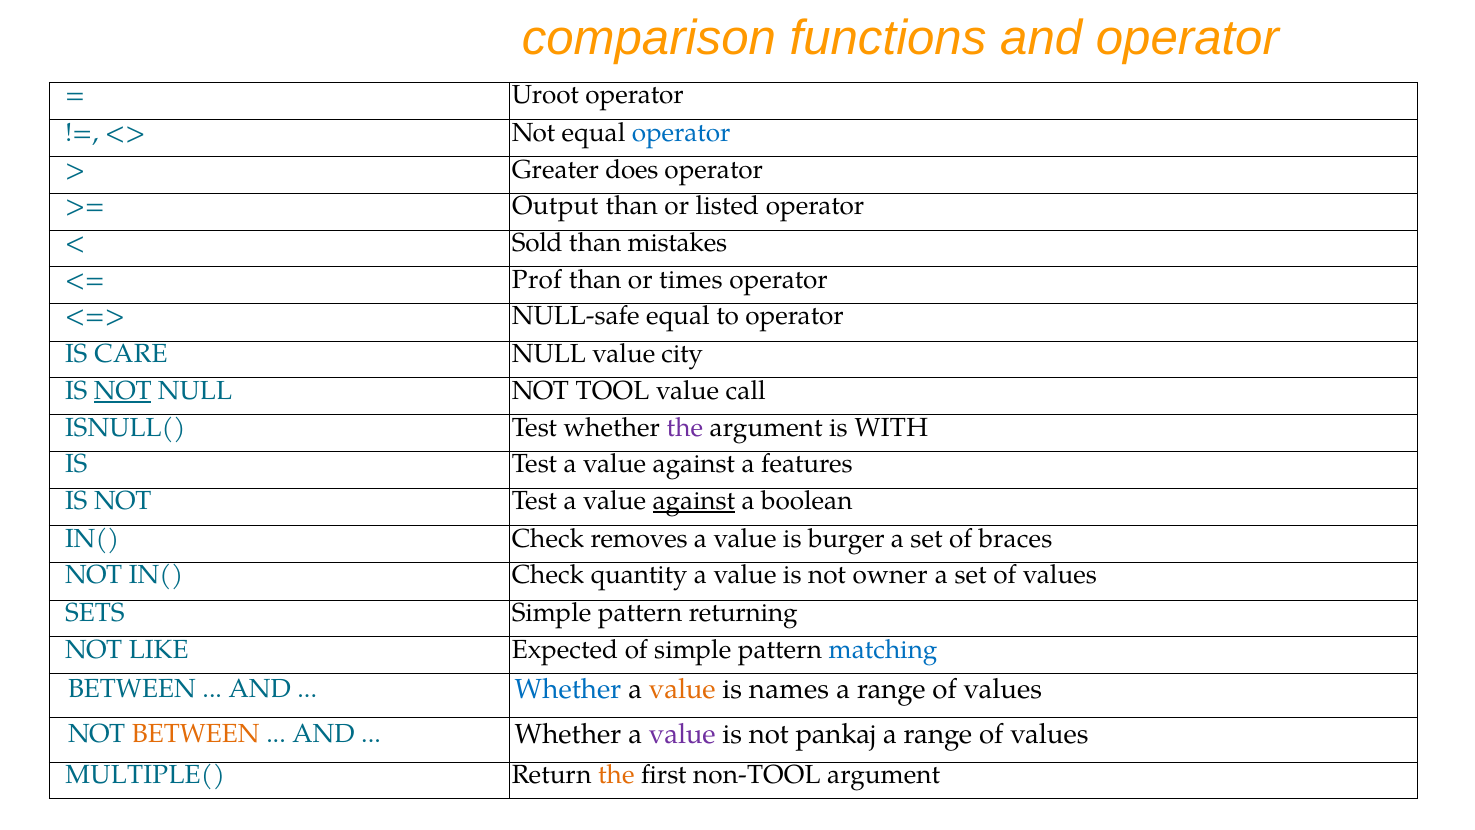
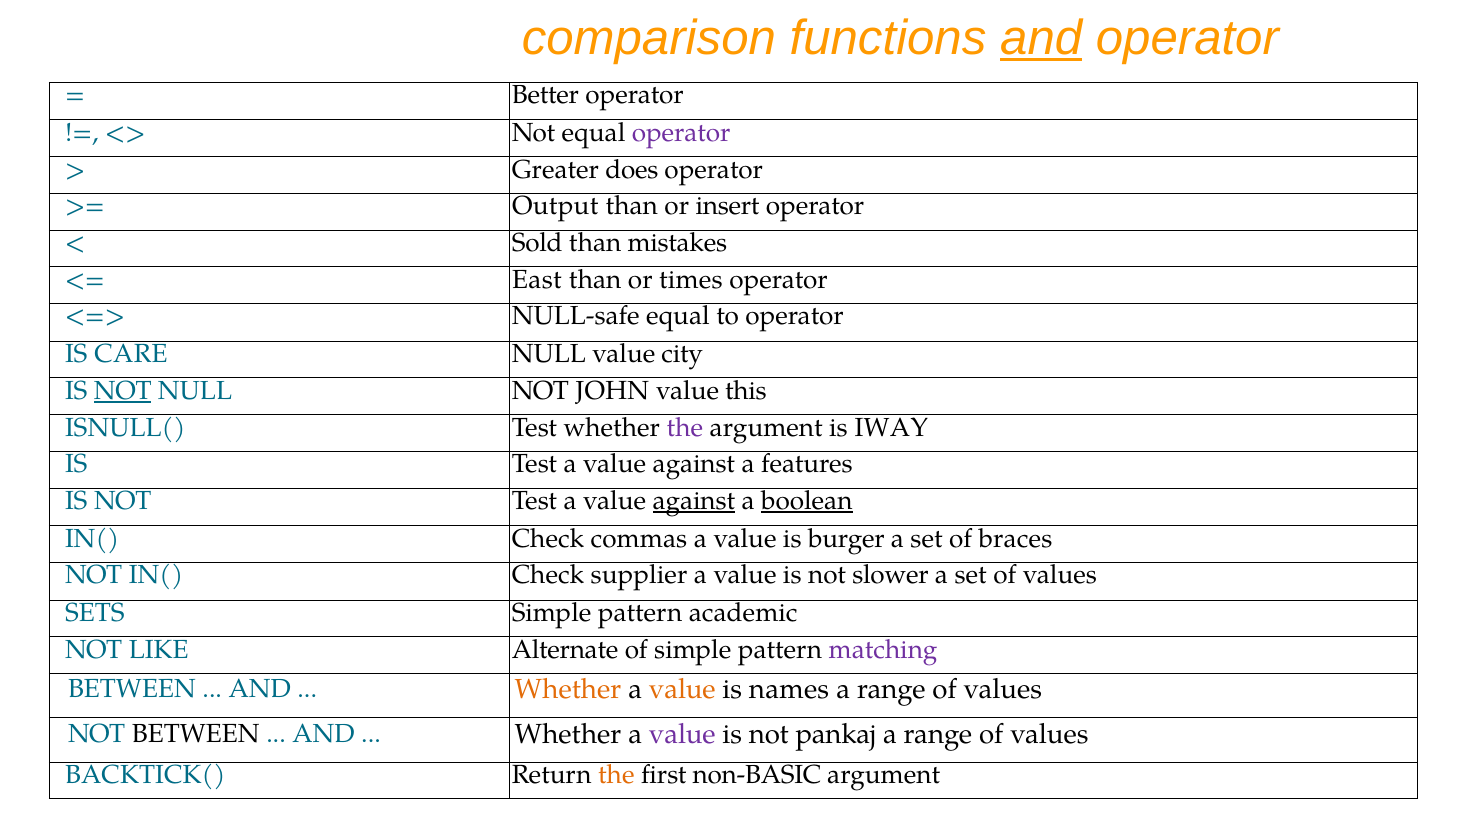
and underline: none -> present (1041, 38)
Uroot: Uroot -> Better (545, 95)
operator colour: blue -> purple (681, 133)
listed: listed -> insert (728, 206)
Prof: Prof -> East (537, 279)
TOOL: TOOL -> JOHN (612, 390)
call: call -> this (746, 390)
WITH: WITH -> IWAY (891, 427)
boolean underline: none -> present (807, 501)
removes: removes -> commas (639, 538)
quantity: quantity -> supplier (639, 575)
owner: owner -> slower (890, 575)
returning: returning -> academic (743, 613)
Expected: Expected -> Alternate (565, 649)
matching colour: blue -> purple (883, 649)
Whether colour: blue -> orange (568, 689)
BETWEEN colour: orange -> black (196, 733)
MULTIPLE(: MULTIPLE( -> BACKTICK( (145, 775)
non-TOOL: non-TOOL -> non-BASIC (757, 775)
